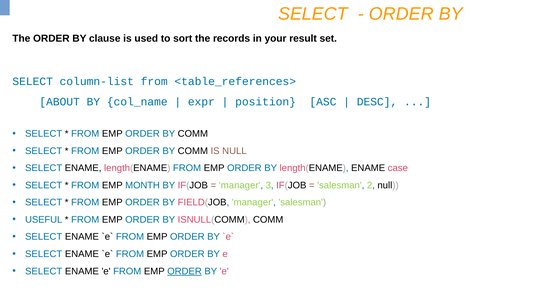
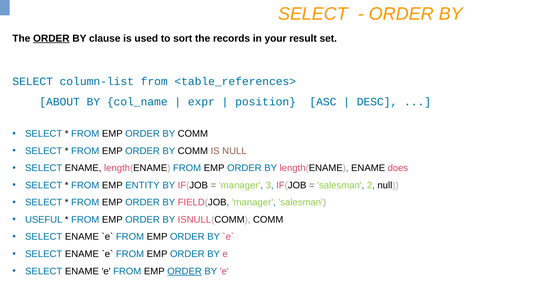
ORDER underline: none -> present (51, 38)
case: case -> does (398, 168)
MONTH: MONTH -> ENTITY (142, 185)
